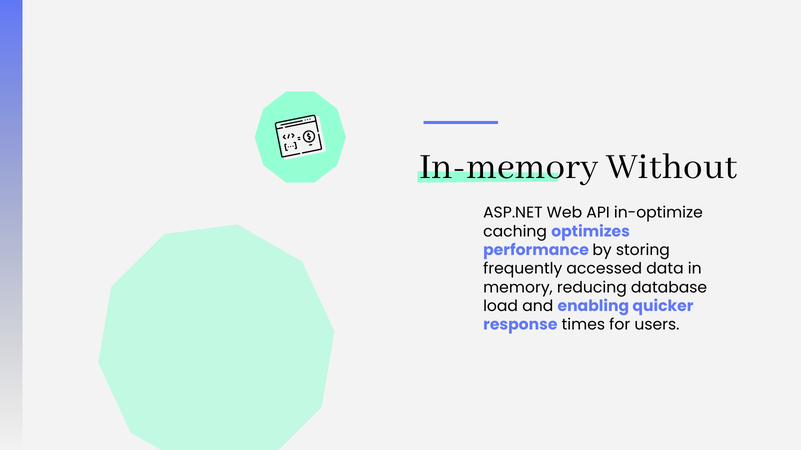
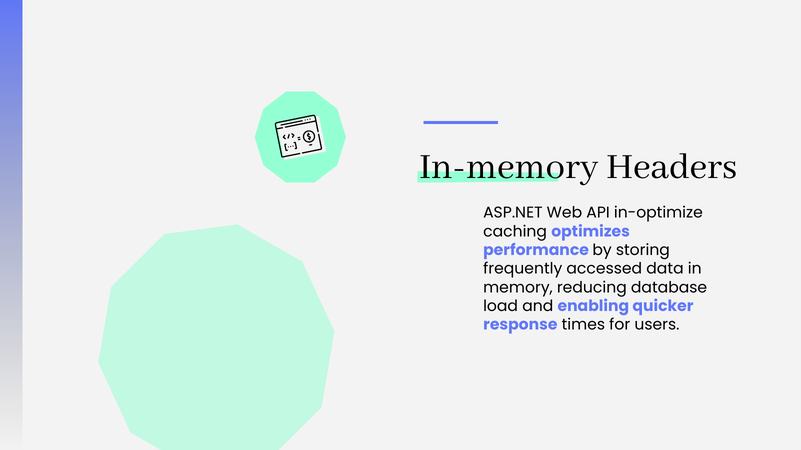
Without: Without -> Headers (672, 165)
